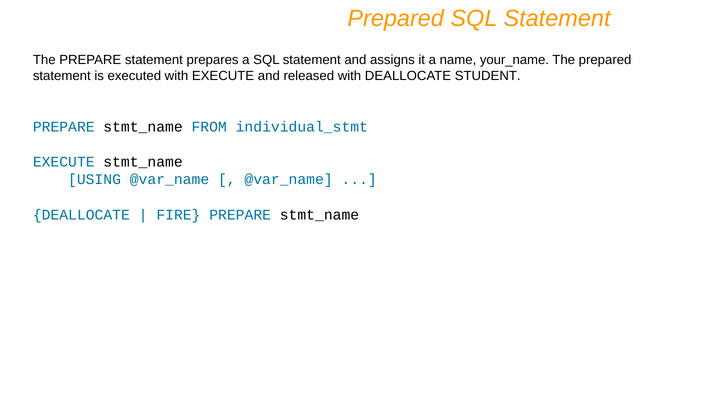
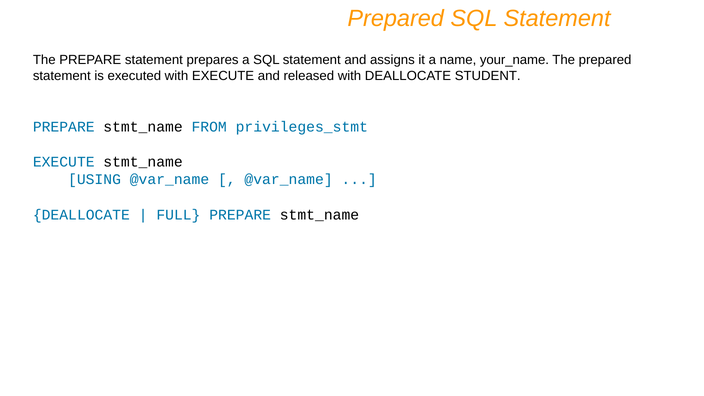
individual_stmt: individual_stmt -> privileges_stmt (302, 127)
FIRE: FIRE -> FULL (178, 215)
